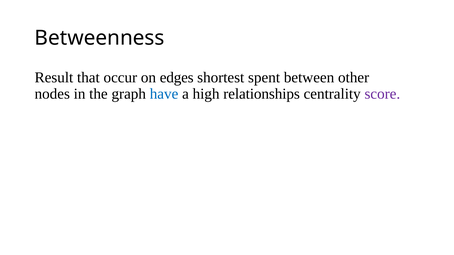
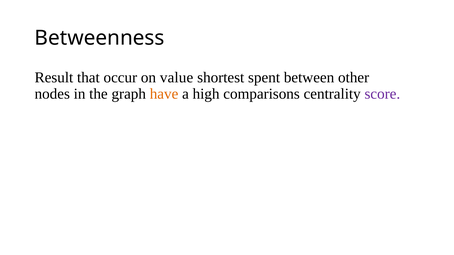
edges: edges -> value (177, 78)
have colour: blue -> orange (164, 94)
relationships: relationships -> comparisons (262, 94)
